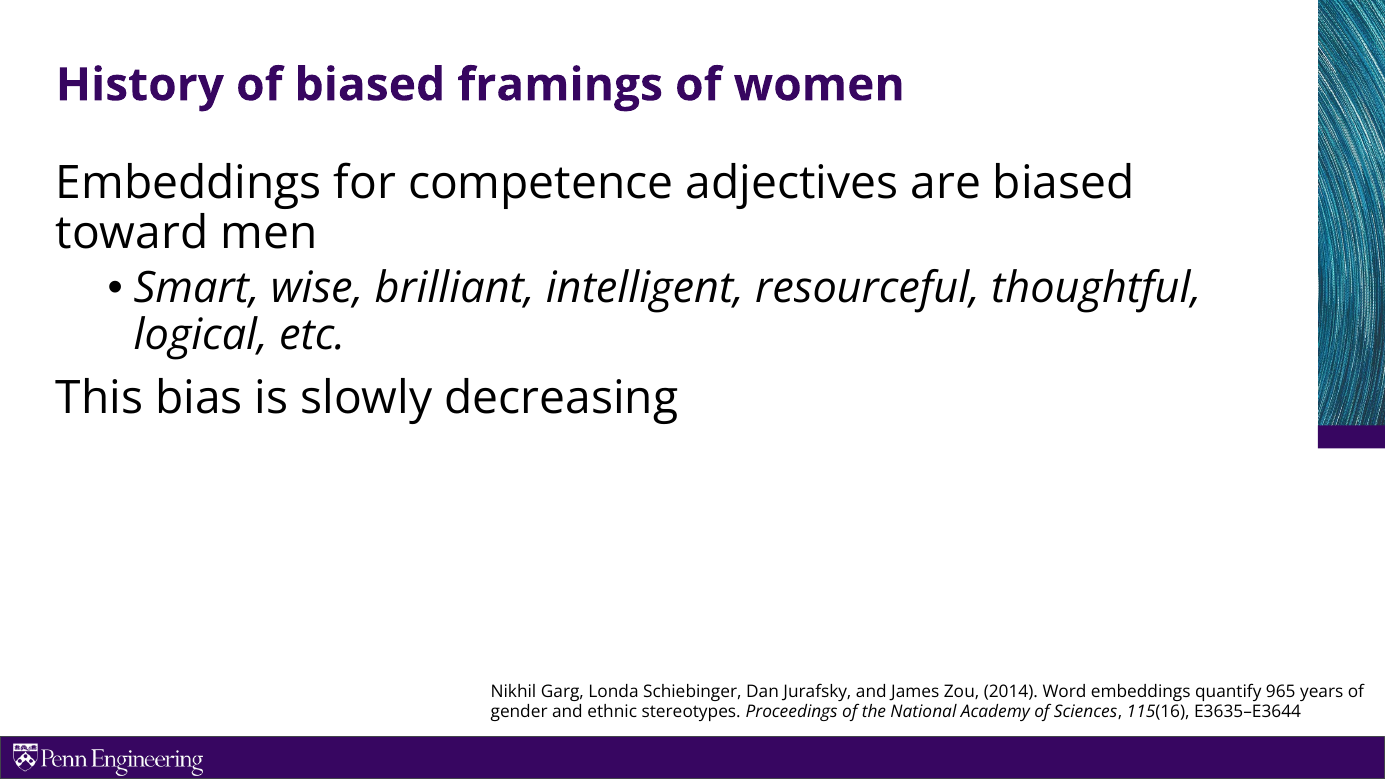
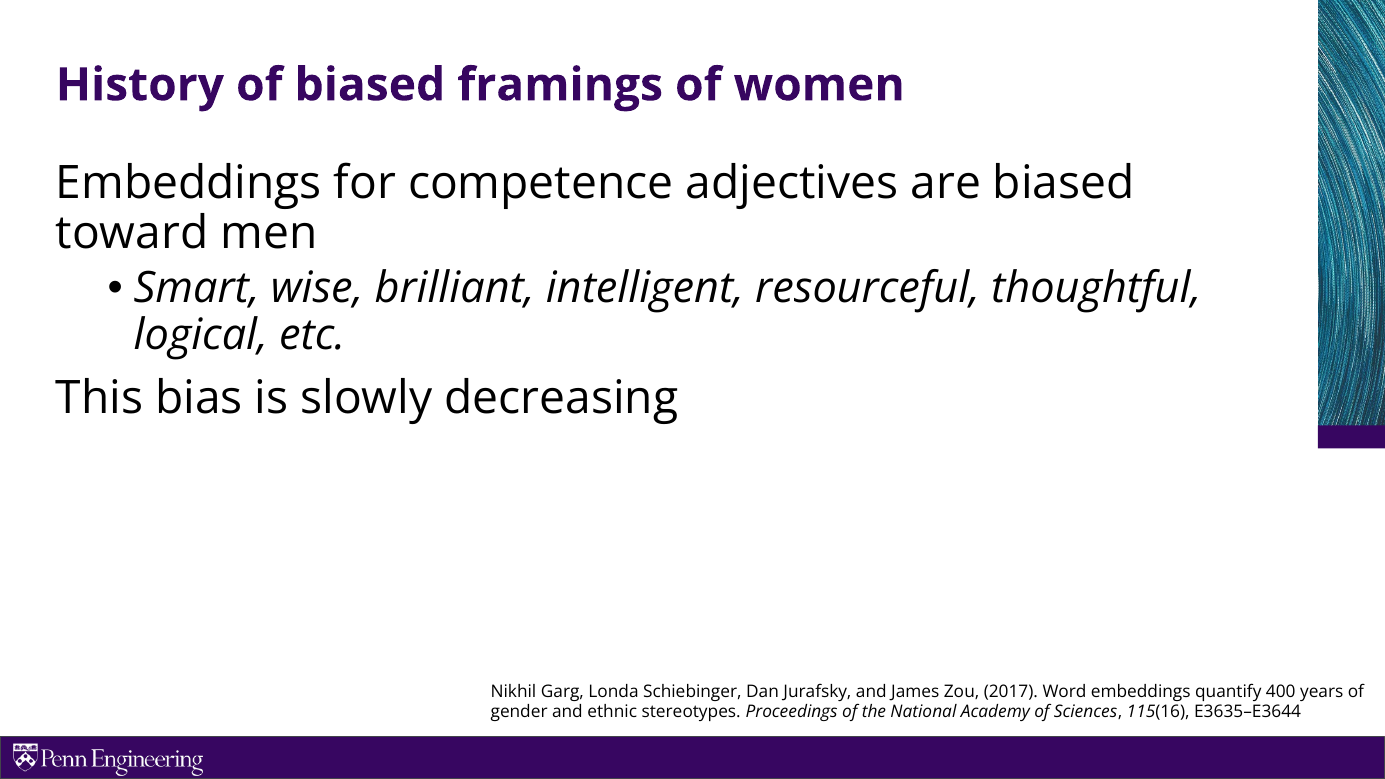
2014: 2014 -> 2017 (1011, 691)
965: 965 -> 400 (1281, 691)
